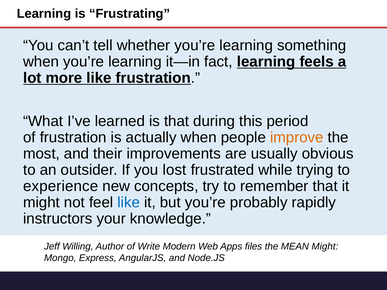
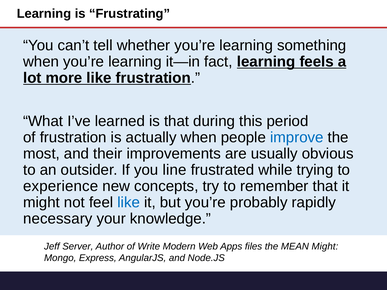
improve colour: orange -> blue (297, 137)
lost: lost -> line (174, 170)
instructors: instructors -> necessary (58, 219)
Willing: Willing -> Server (78, 247)
